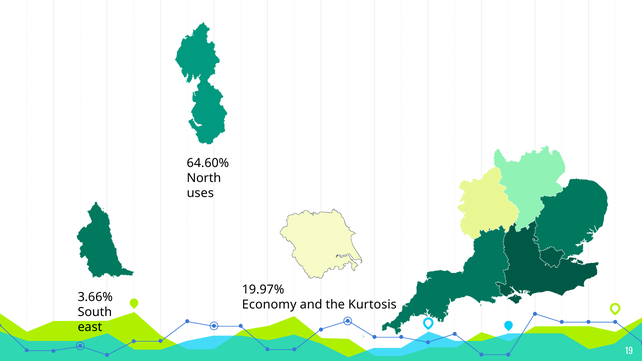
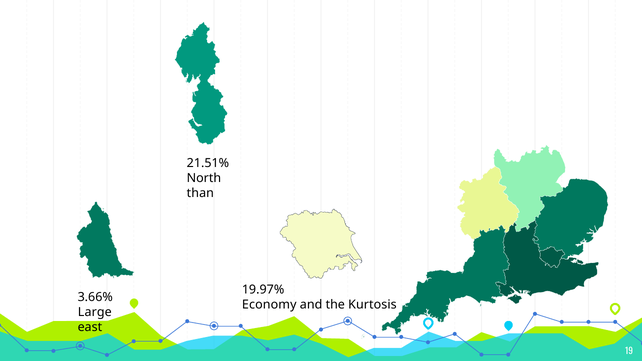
64.60%: 64.60% -> 21.51% (208, 163)
uses: uses -> than (200, 193)
South: South -> Large (95, 312)
